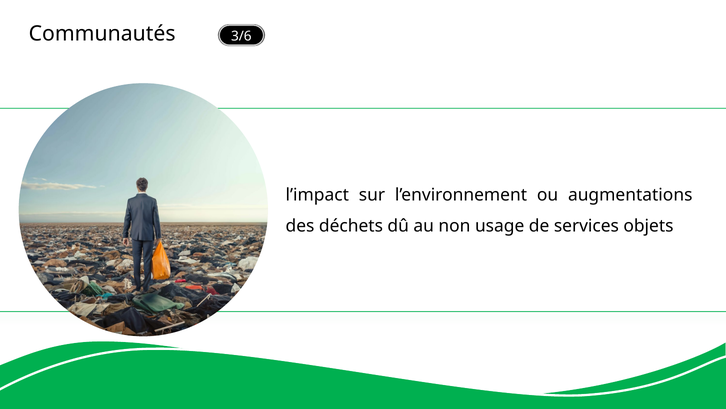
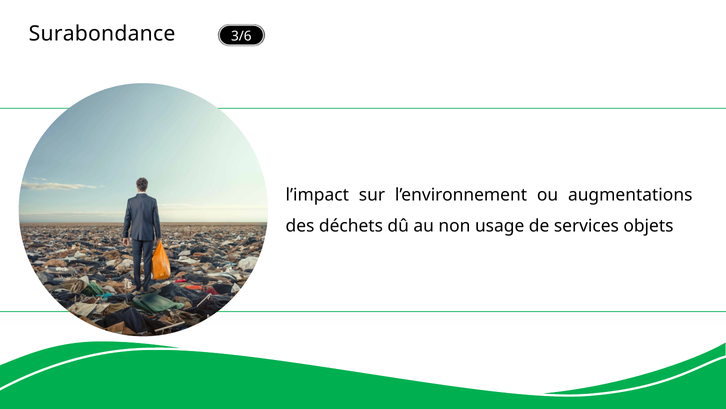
Communautés: Communautés -> Surabondance (102, 34)
